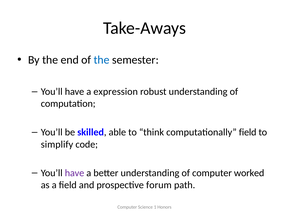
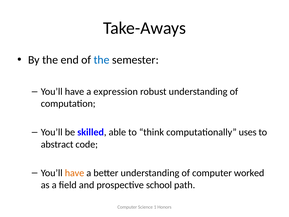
computationally field: field -> uses (248, 132)
simplify: simplify -> abstract (57, 144)
have colour: purple -> orange (75, 173)
forum: forum -> school (159, 185)
